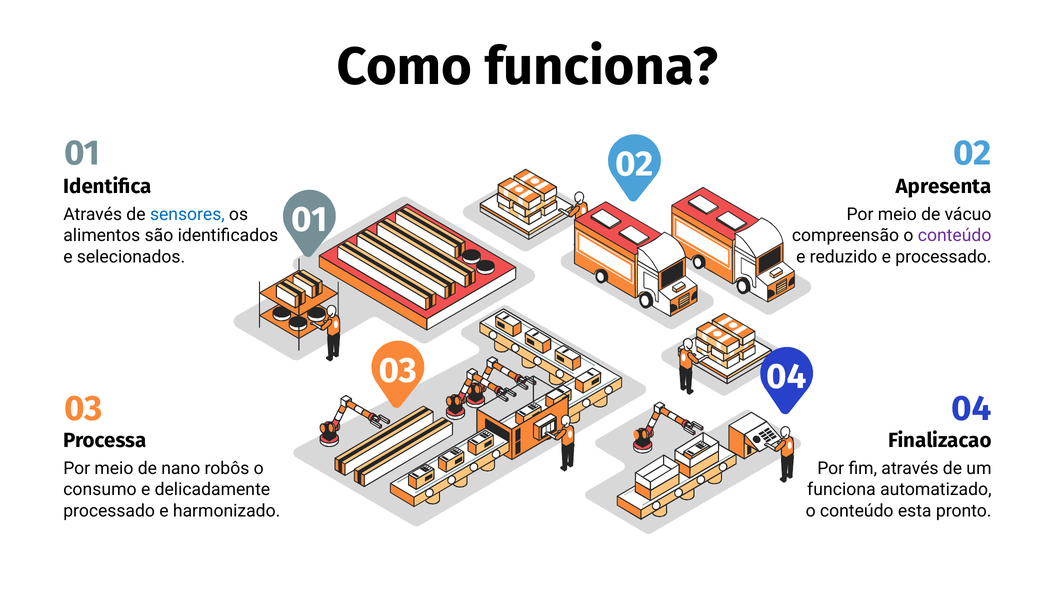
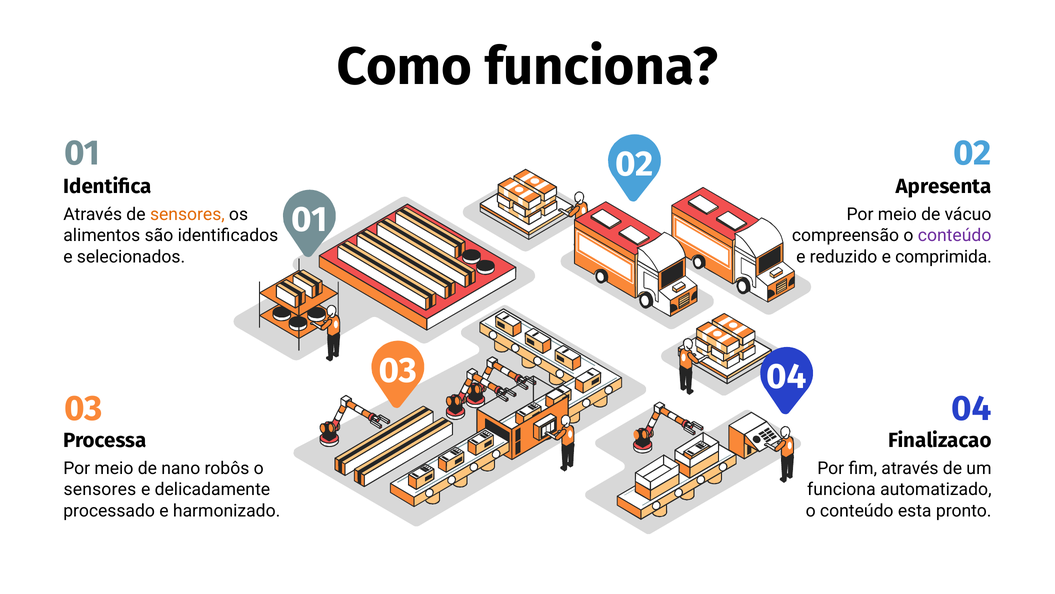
sensores colour: blue -> orange (187, 214)
e processado: processado -> comprimida (943, 257)
consumo: consumo -> sensores (100, 489)
